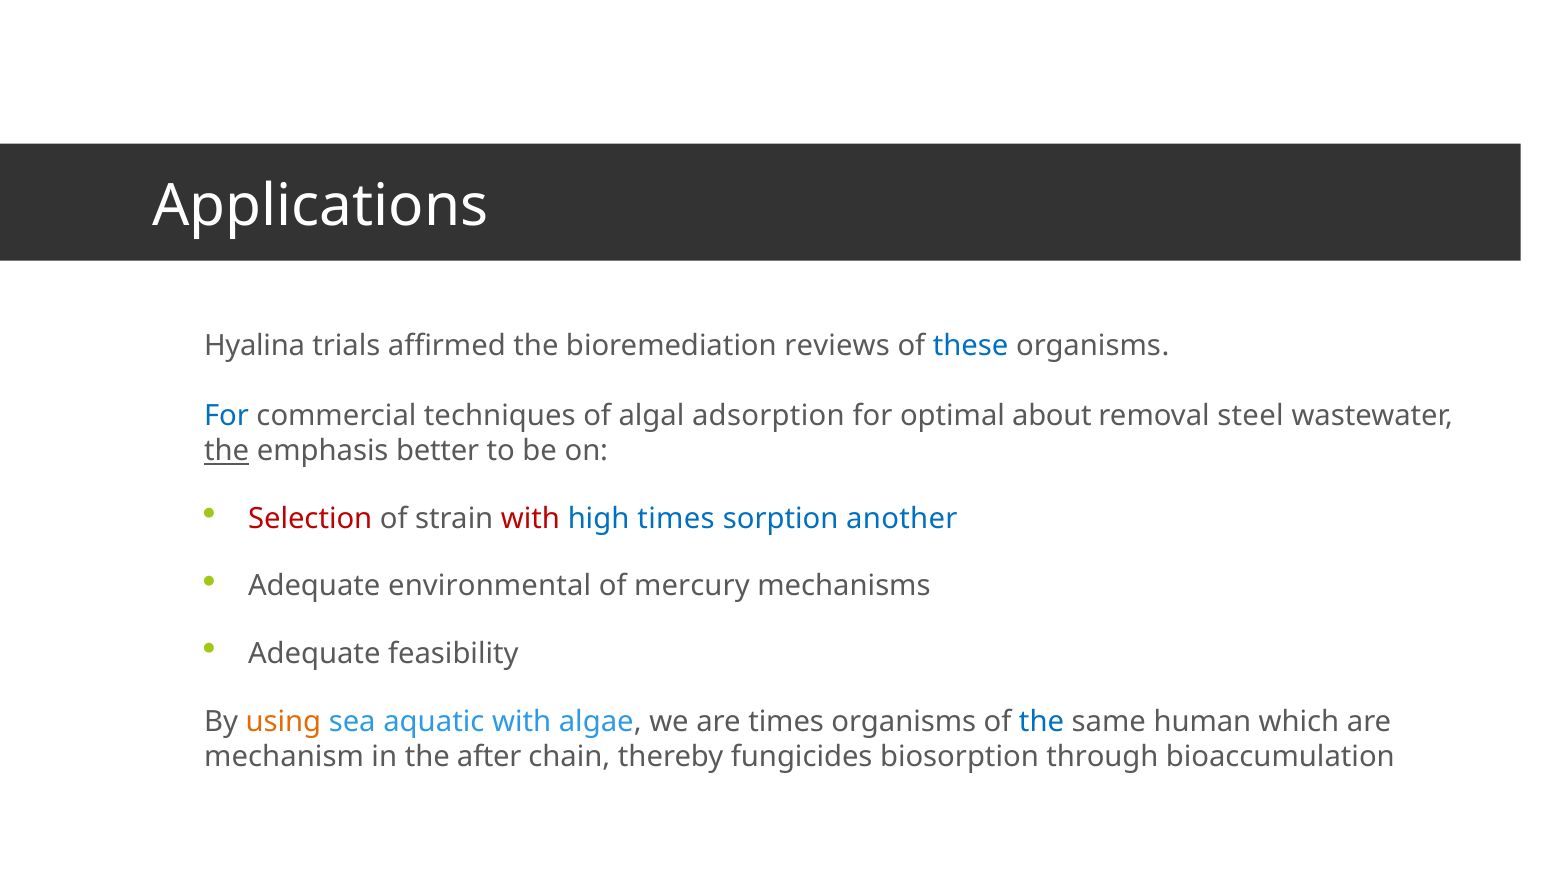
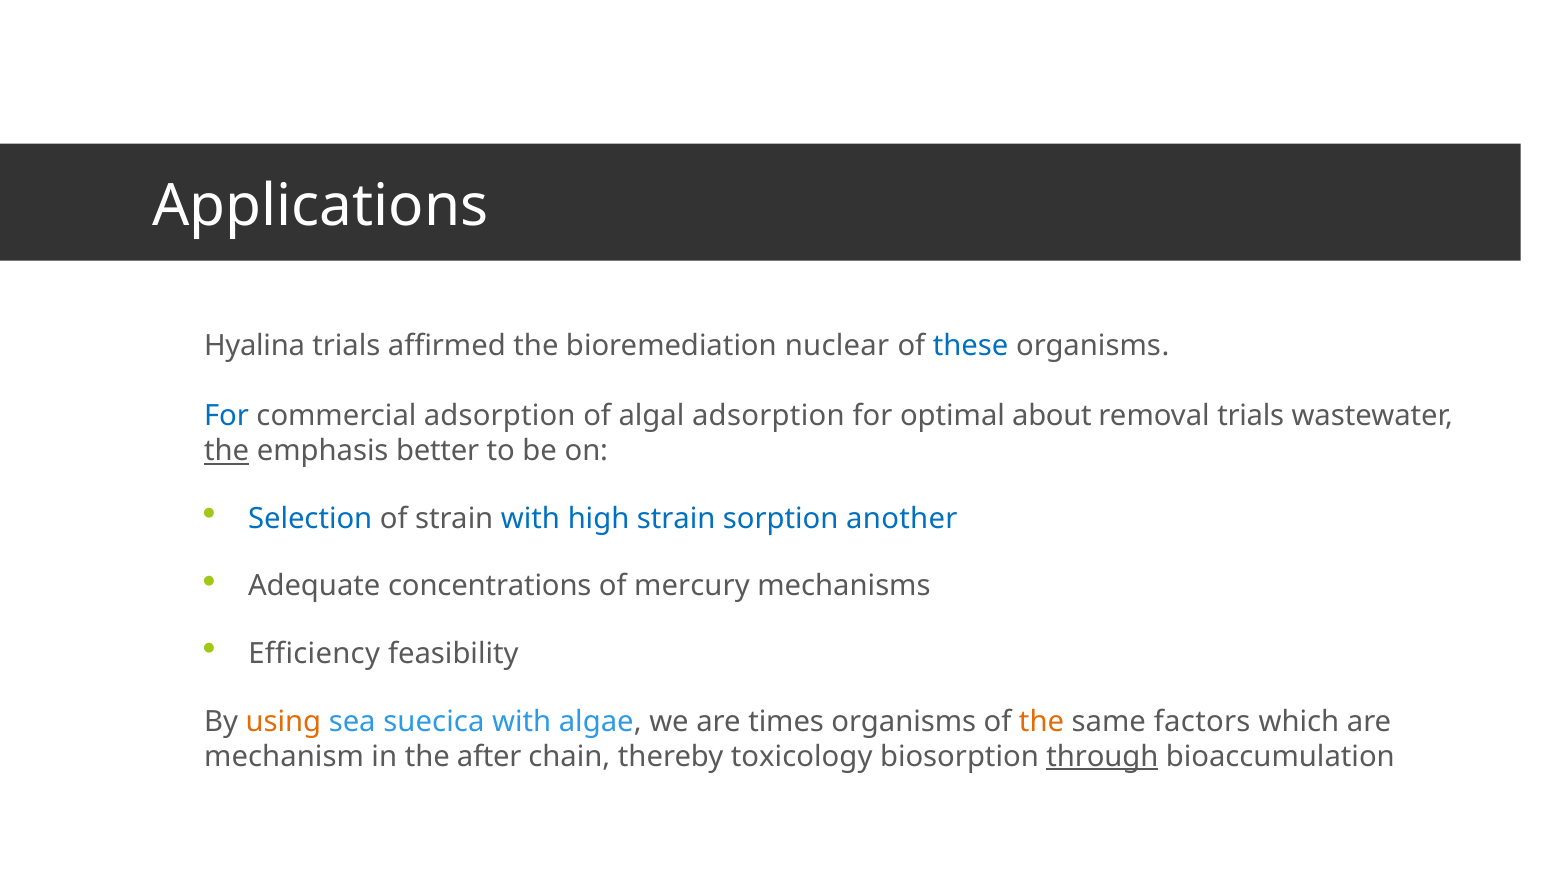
reviews: reviews -> nuclear (837, 346)
commercial techniques: techniques -> adsorption (500, 416)
removal steel: steel -> trials (1251, 416)
Selection colour: red -> blue (310, 519)
with colour: red -> blue (530, 519)
high times: times -> strain (676, 519)
environmental: environmental -> concentrations (490, 587)
Adequate: Adequate -> Efficiency (314, 654)
aquatic: aquatic -> suecica (434, 722)
the colour: blue -> orange (1042, 722)
human: human -> factors (1202, 722)
fungicides: fungicides -> toxicology (802, 757)
through underline: none -> present (1102, 757)
